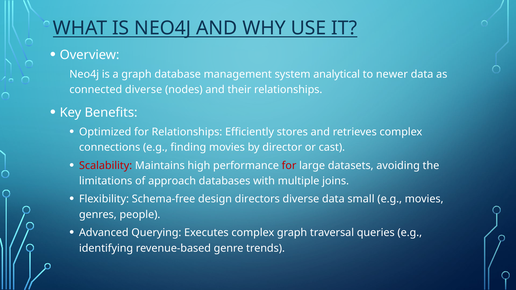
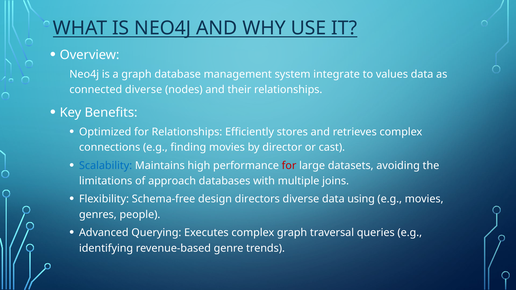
analytical: analytical -> integrate (337, 74)
newer: newer -> values (392, 74)
Scalability colour: red -> blue (106, 166)
small: small -> using (361, 199)
